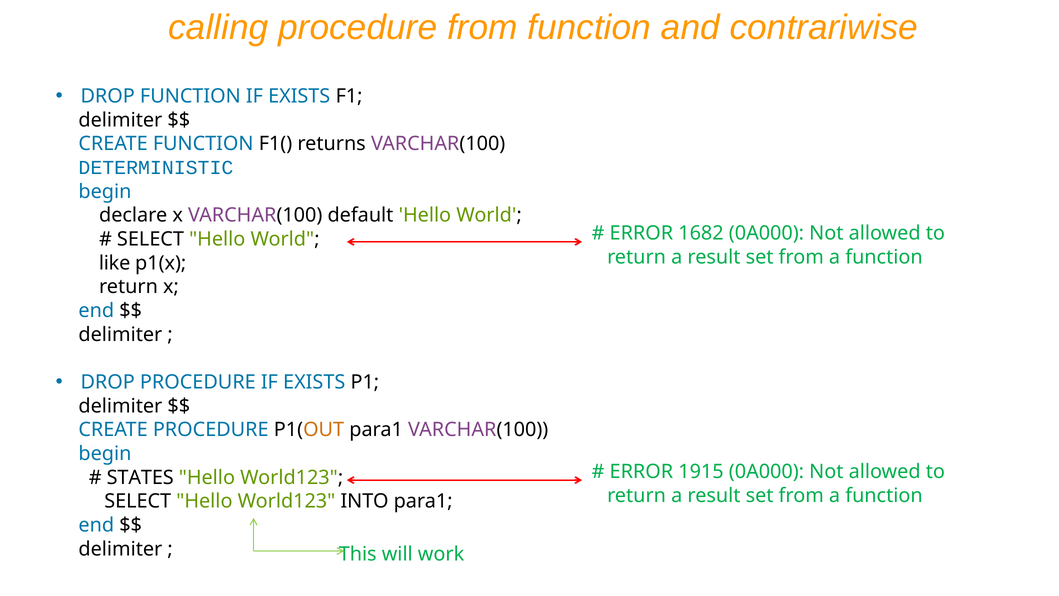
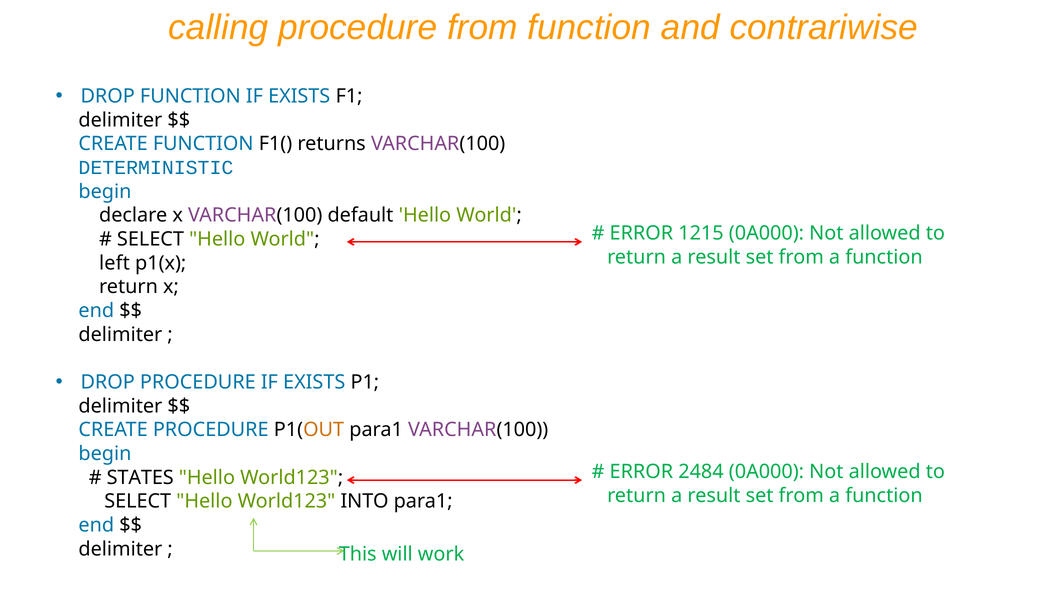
1682: 1682 -> 1215 (701, 233)
like: like -> left (114, 263)
1915: 1915 -> 2484 (701, 471)
